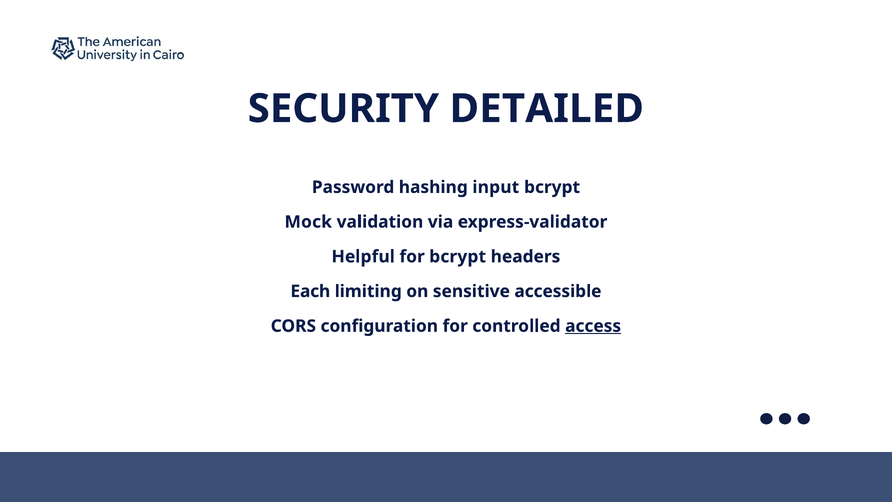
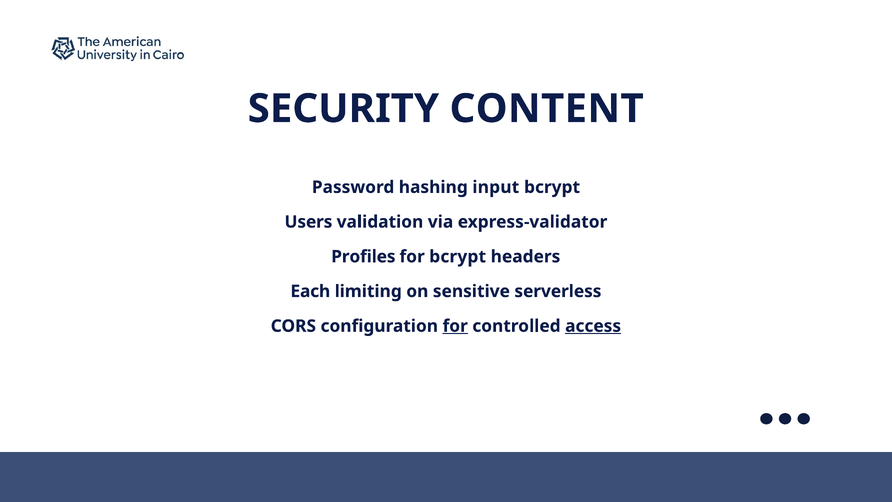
DETAILED: DETAILED -> CONTENT (547, 109)
Mock: Mock -> Users (308, 222)
Helpful: Helpful -> Profiles (363, 257)
accessible: accessible -> serverless (558, 291)
for underline: none -> present (455, 326)
